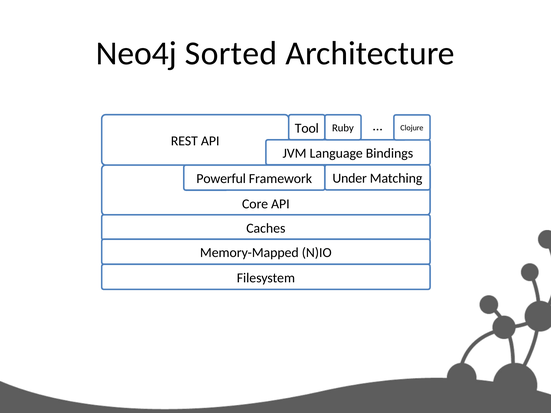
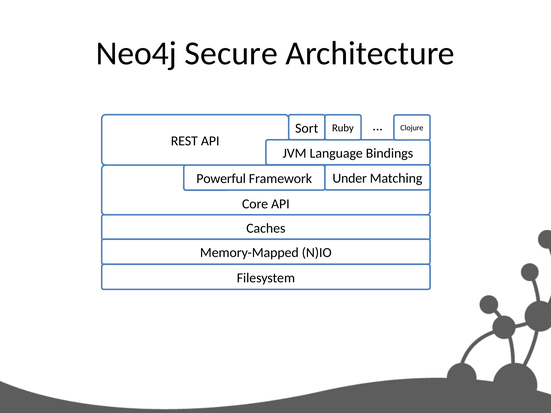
Sorted: Sorted -> Secure (231, 53)
Tool: Tool -> Sort (307, 128)
